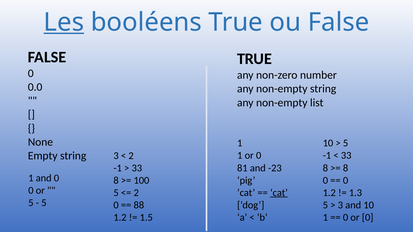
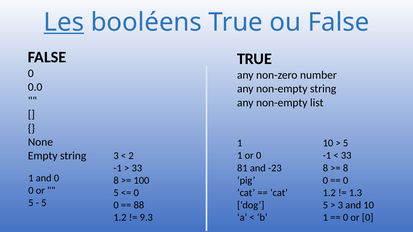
cat underline: present -> none (279, 193)
2: 2 -> 0 (136, 193)
1.5: 1.5 -> 9.3 (146, 218)
